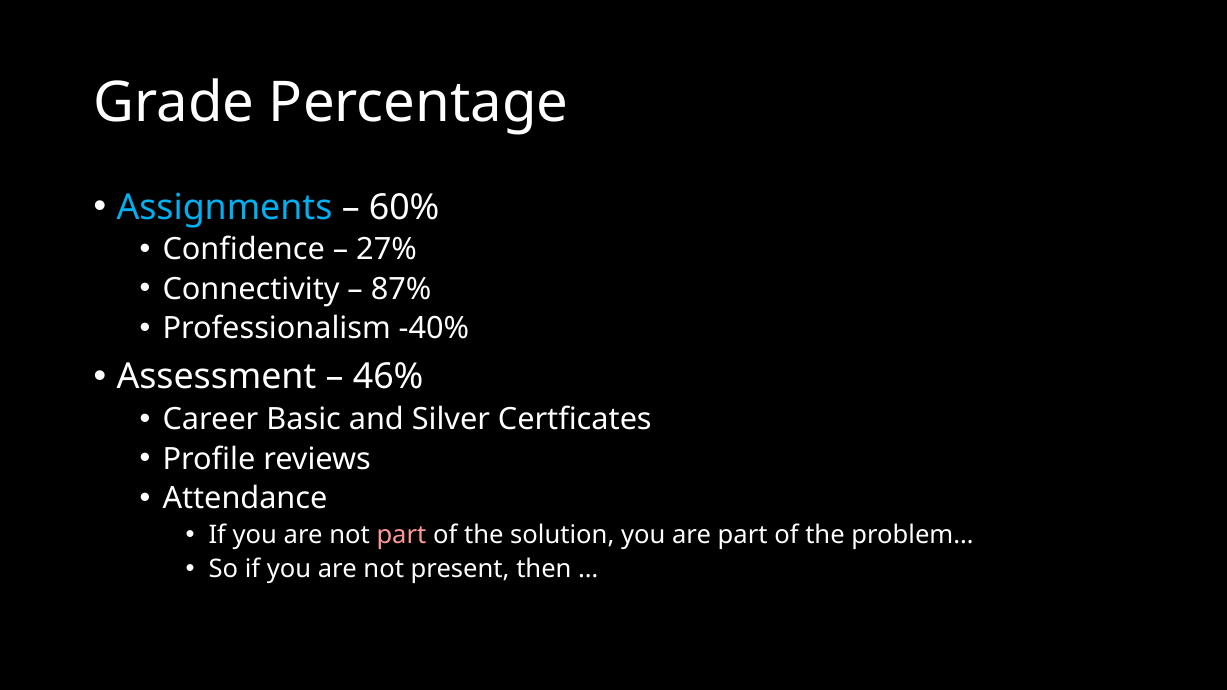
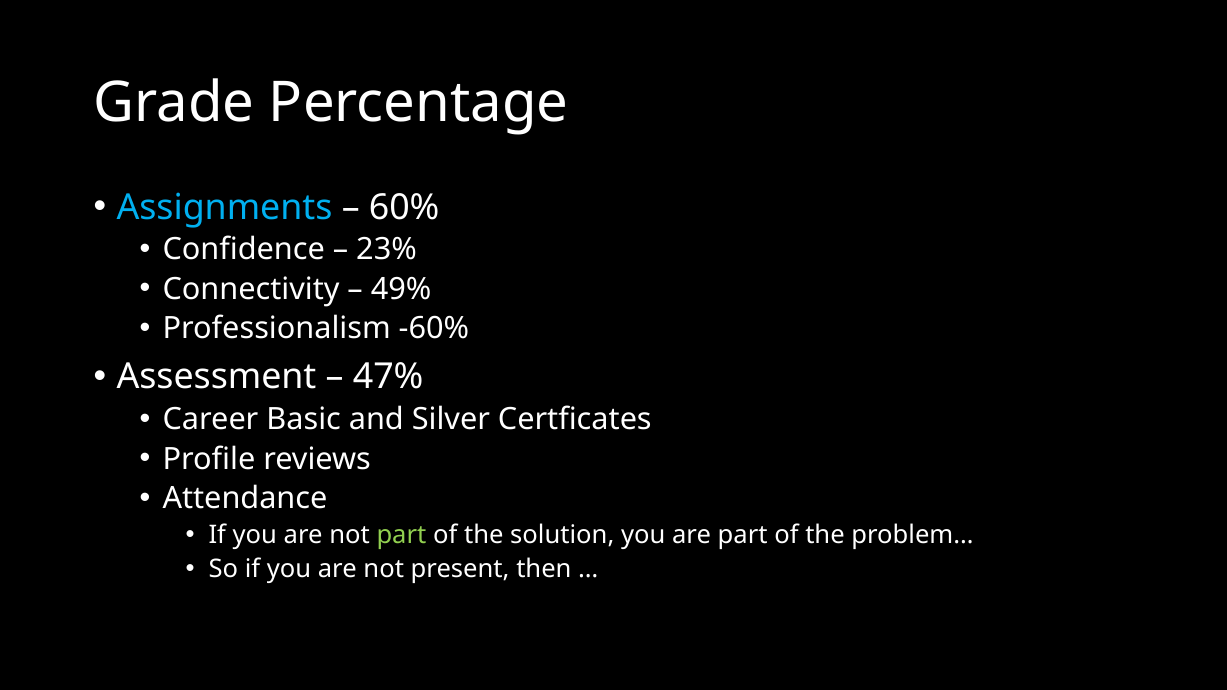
27%: 27% -> 23% (387, 250)
87%: 87% -> 49% (401, 289)
-40%: -40% -> -60% (434, 329)
46%: 46% -> 47% (388, 377)
part colour: pink -> light green (401, 535)
